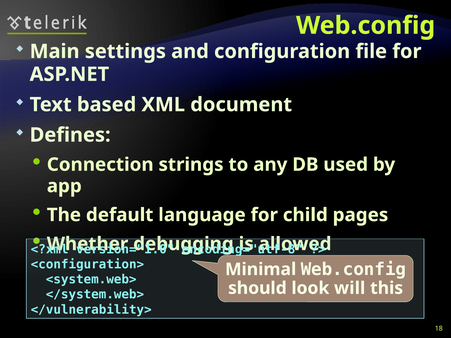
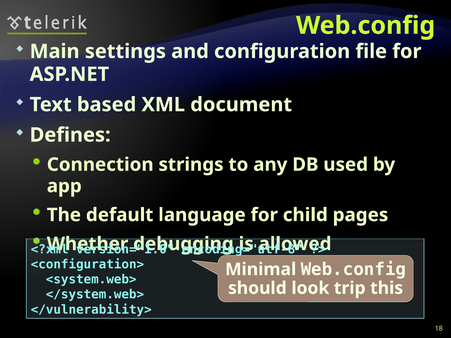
will: will -> trip (350, 288)
